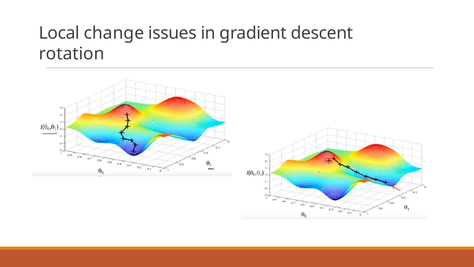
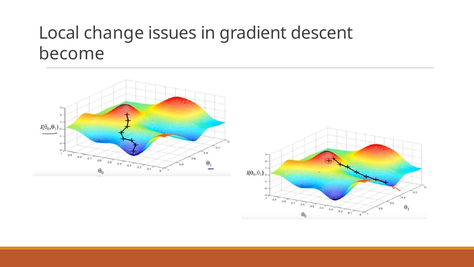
rotation: rotation -> become (72, 54)
